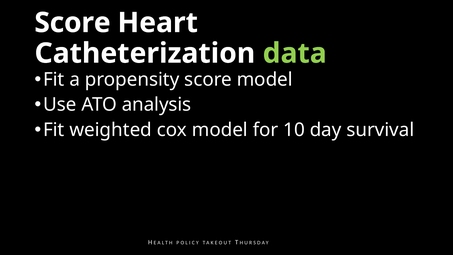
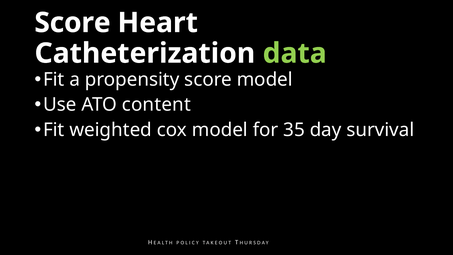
analysis: analysis -> content (156, 105)
10: 10 -> 35 (294, 130)
